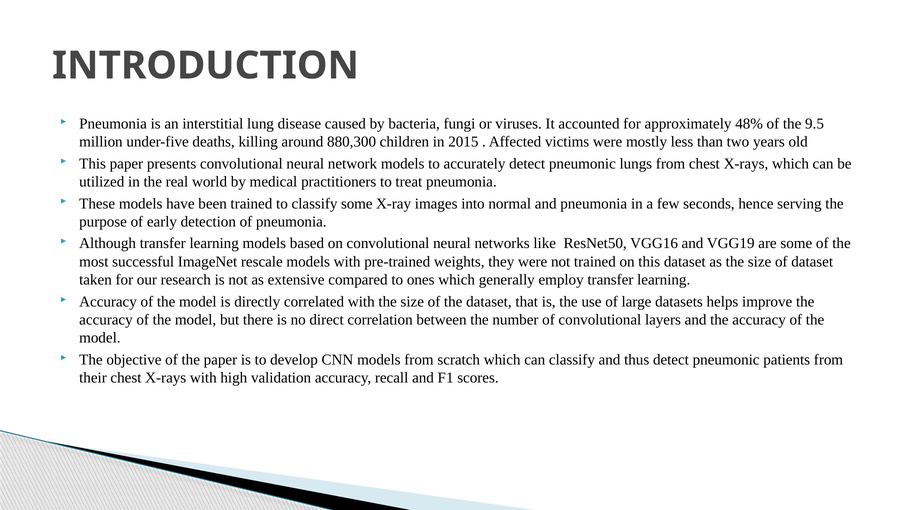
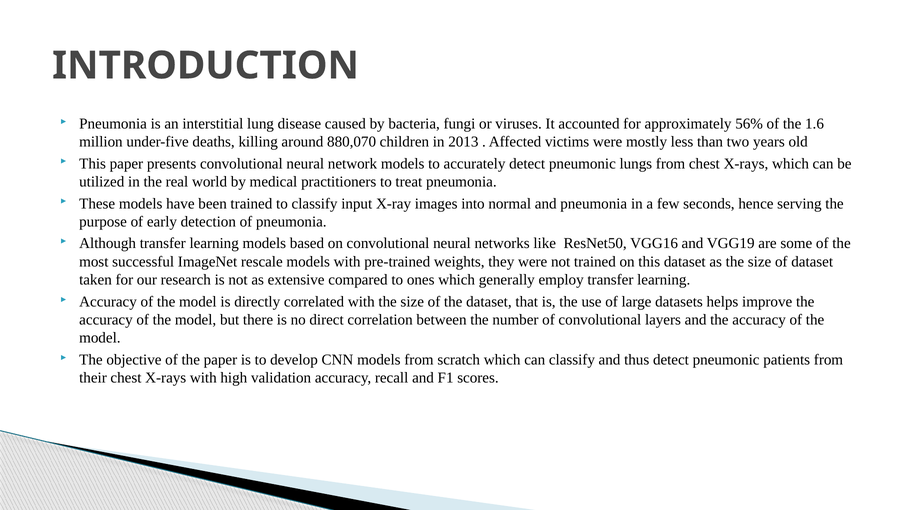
48%: 48% -> 56% (749, 124)
9.5: 9.5 -> 1.6 (815, 124)
880,300: 880,300 -> 880,070 (352, 142)
2015: 2015 -> 2013 (463, 142)
classify some: some -> input (357, 204)
